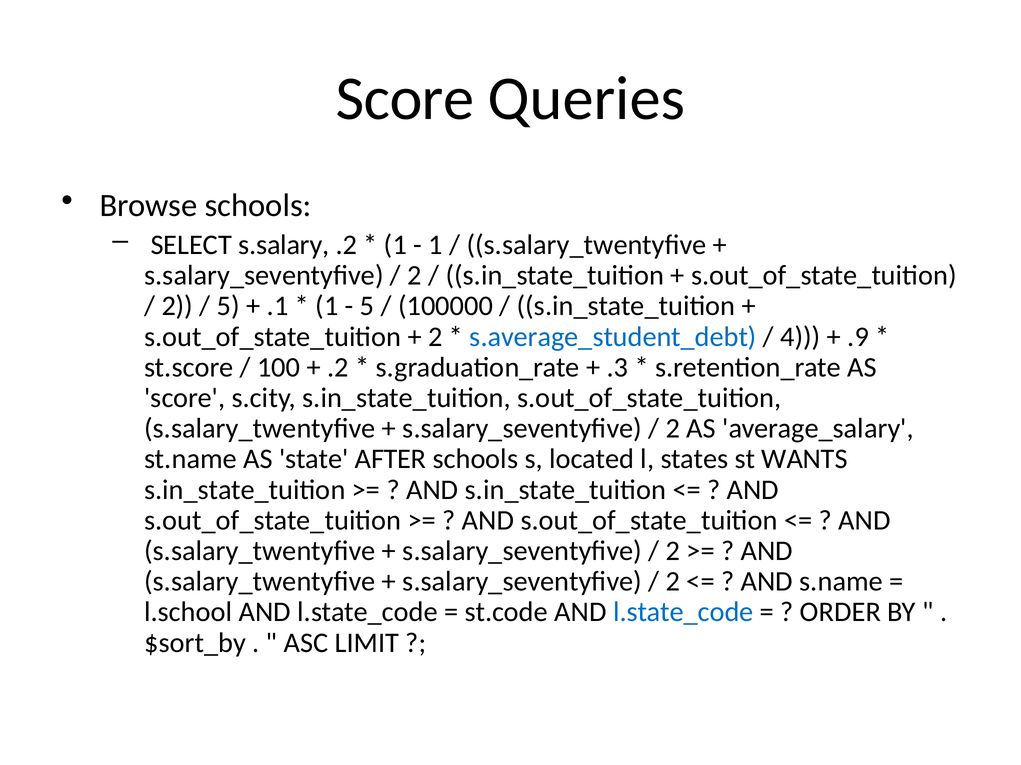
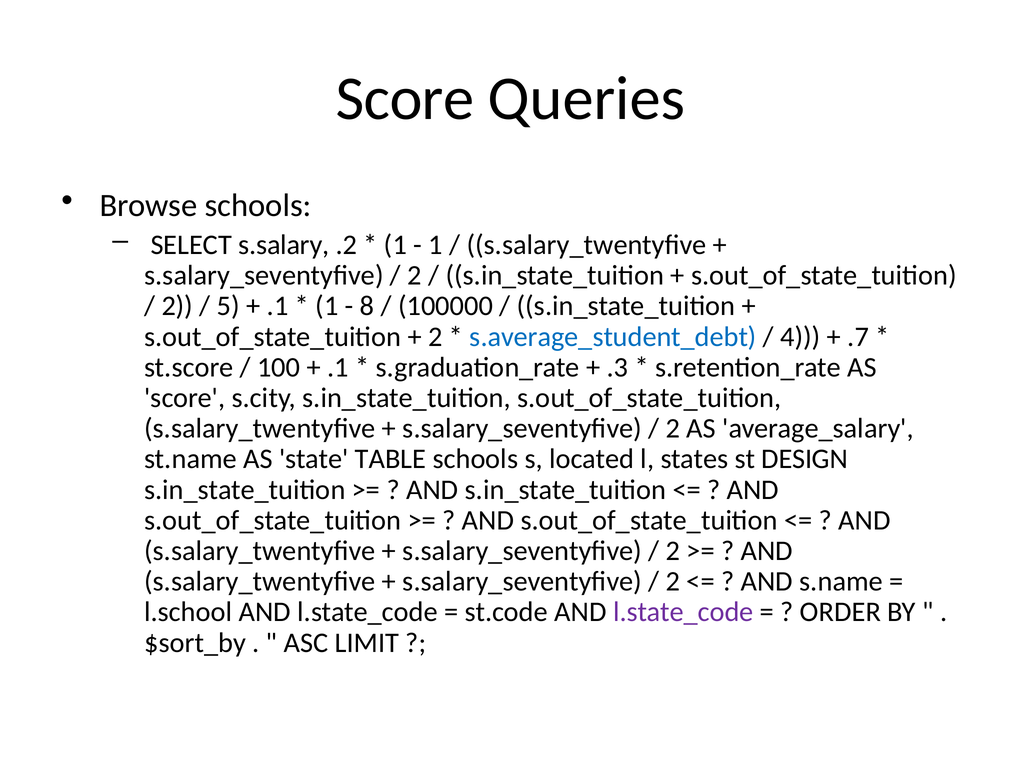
5: 5 -> 8 (367, 306)
.9: .9 -> .7 (858, 337)
.2: .2 -> .1 (338, 368)
AFTER: AFTER -> TABLE (390, 460)
WANTS: WANTS -> DESIGN (805, 460)
l.state_code colour: blue -> purple (683, 613)
